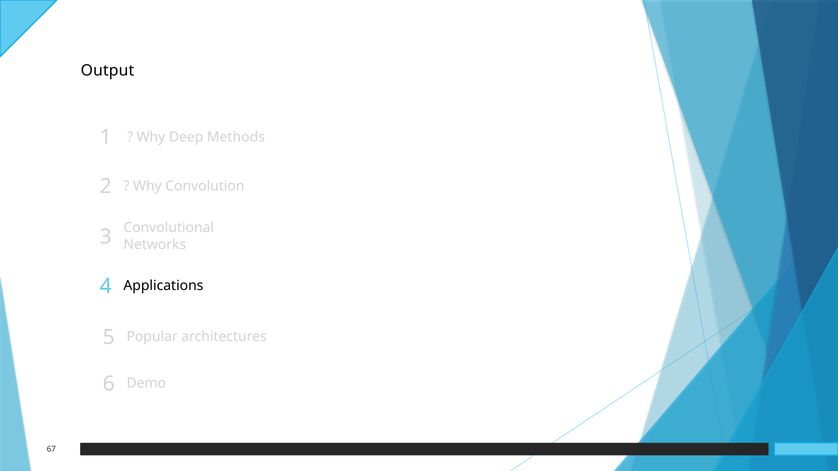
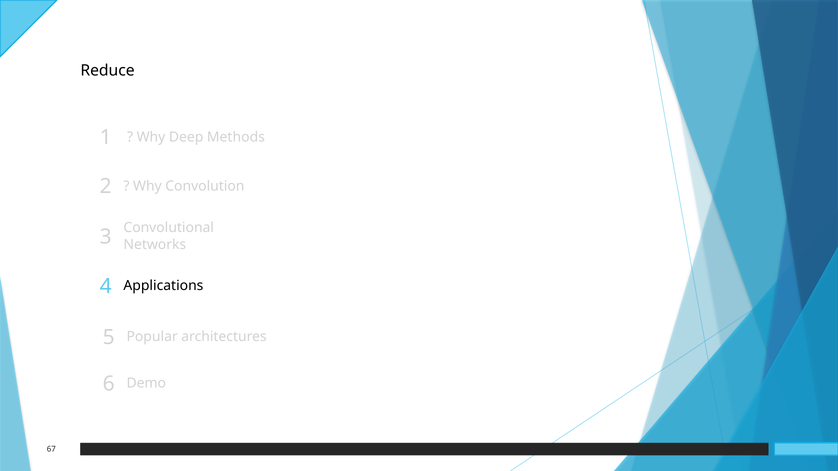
Output: Output -> Reduce (108, 70)
